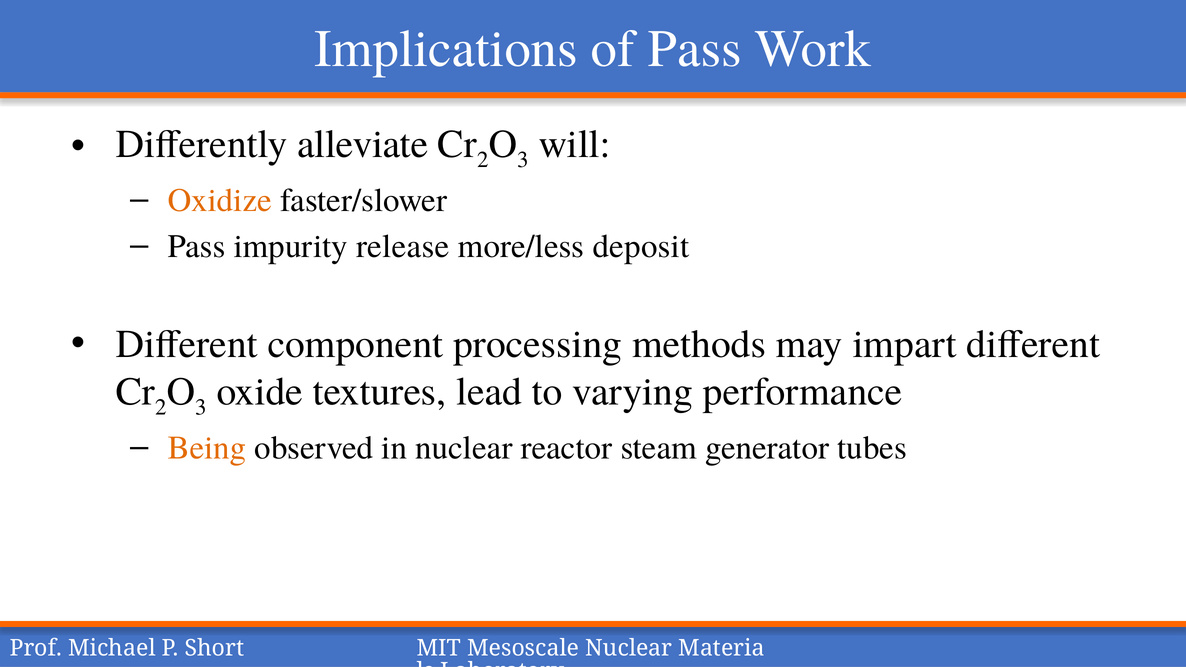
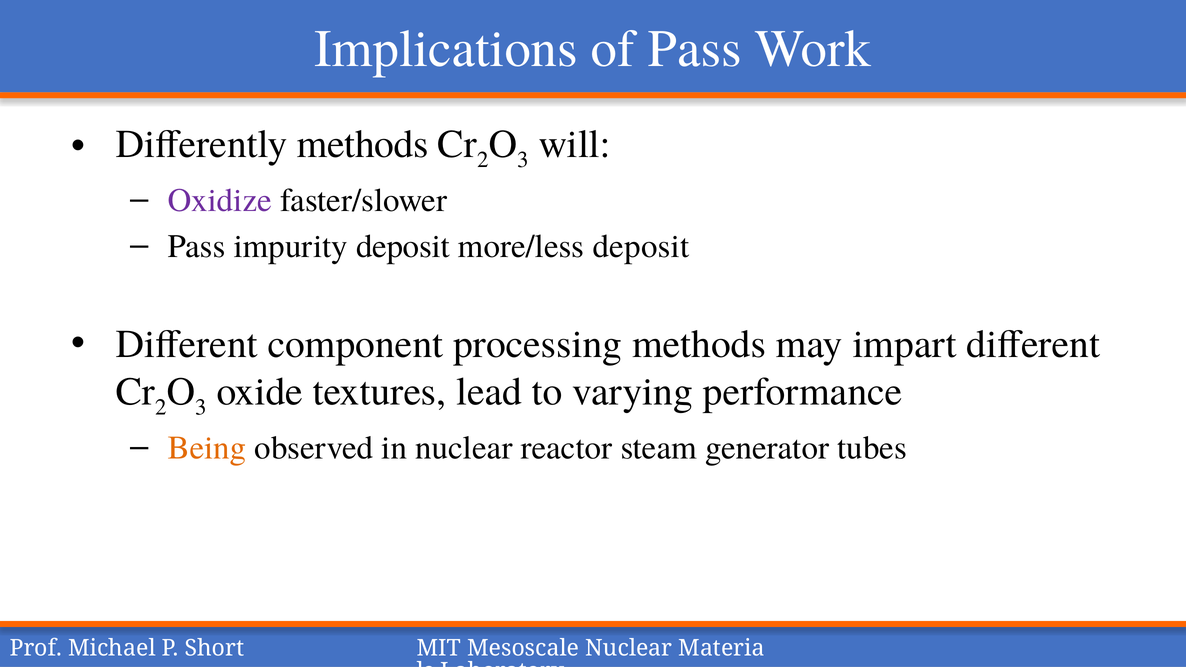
Differently alleviate: alleviate -> methods (363, 144)
Oxidize colour: orange -> purple (220, 200)
impurity release: release -> deposit (403, 246)
